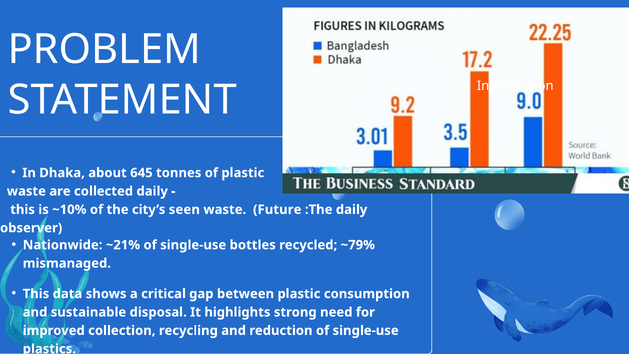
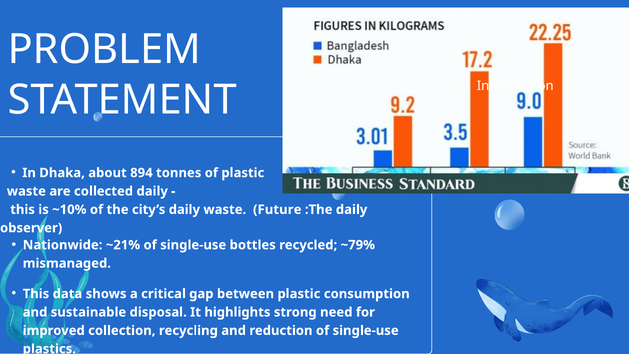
645: 645 -> 894 (141, 173)
city’s seen: seen -> daily (184, 209)
